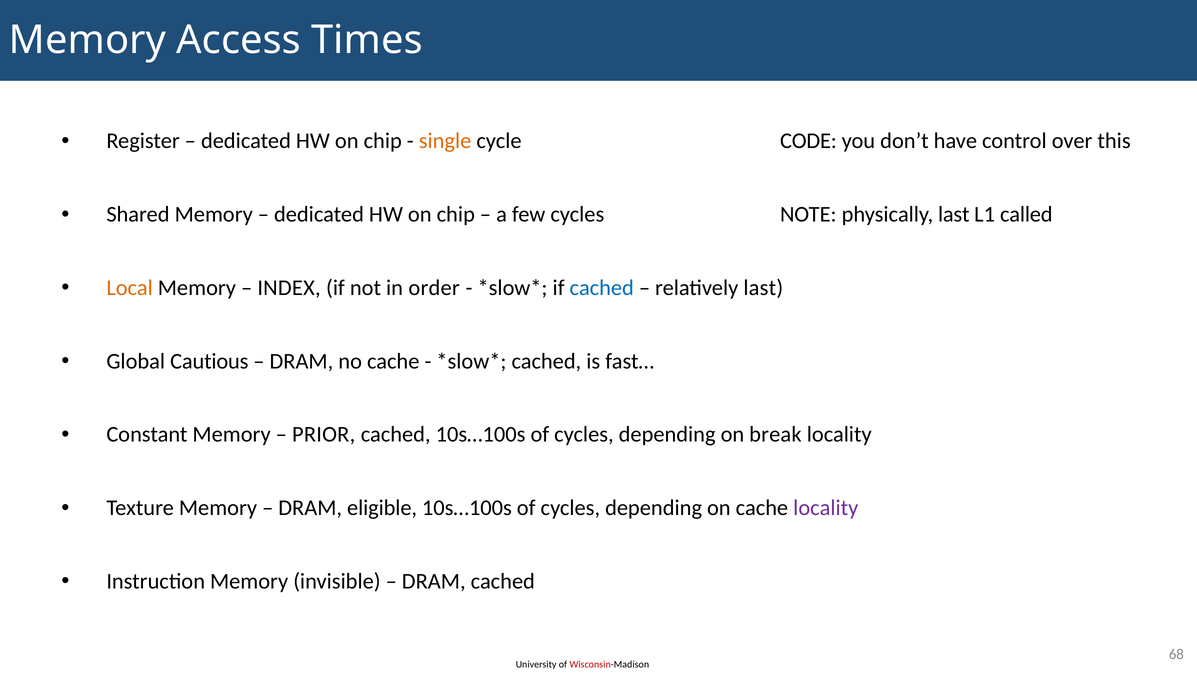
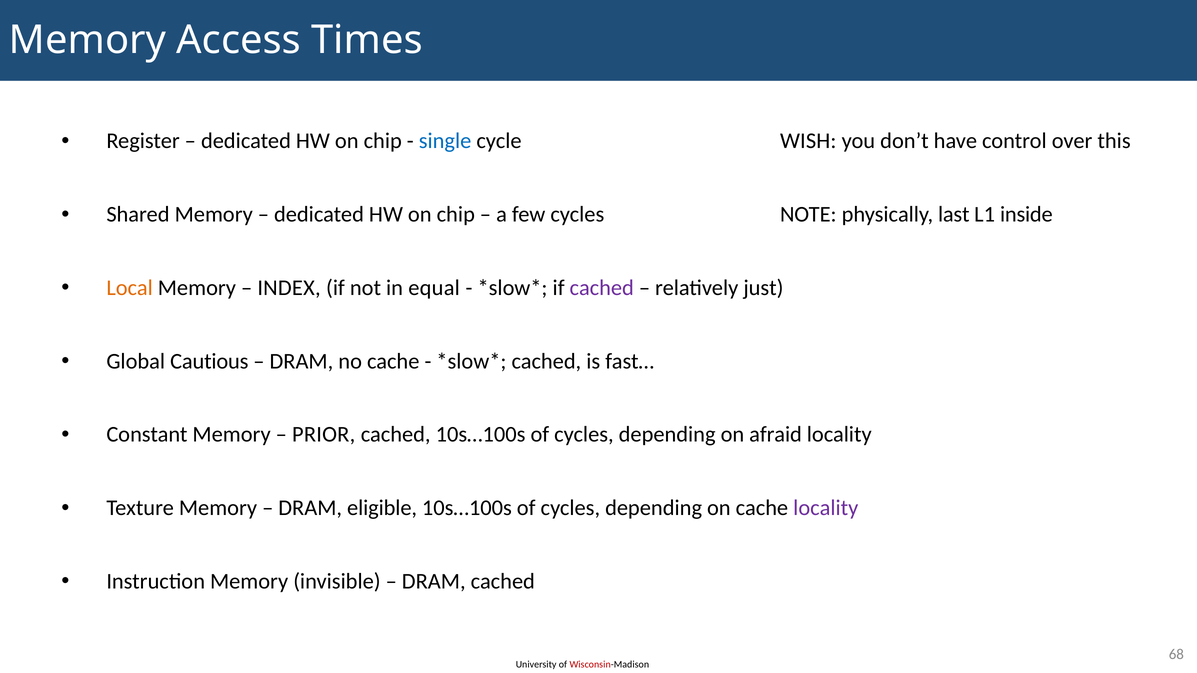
single colour: orange -> blue (445, 141)
CODE: CODE -> WISH (808, 141)
called: called -> inside (1026, 215)
order: order -> equal (434, 288)
cached colour: blue -> purple (602, 288)
relatively last: last -> just (763, 288)
break: break -> afraid (776, 435)
